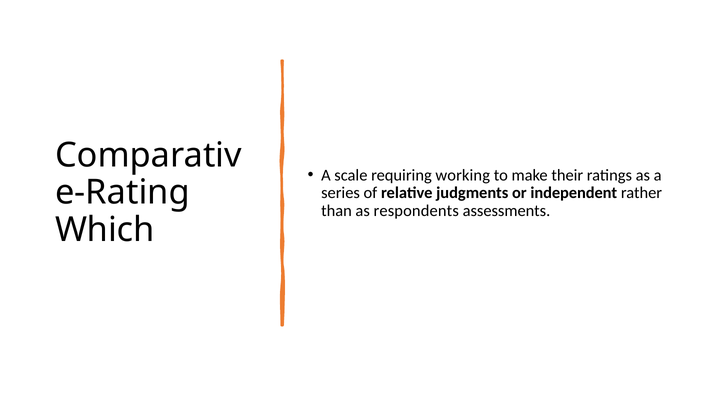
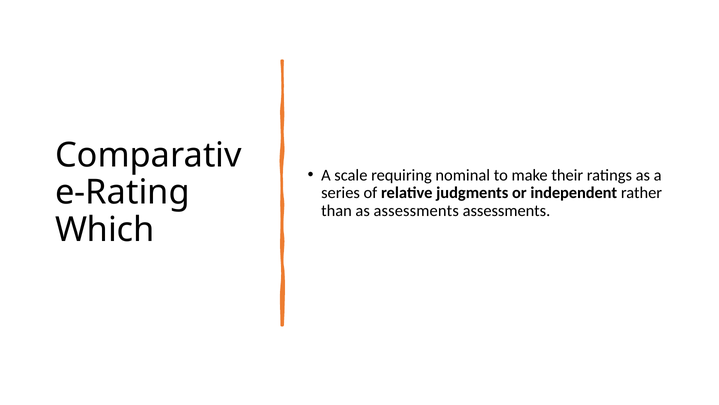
working: working -> nominal (463, 175)
as respondents: respondents -> assessments (416, 210)
